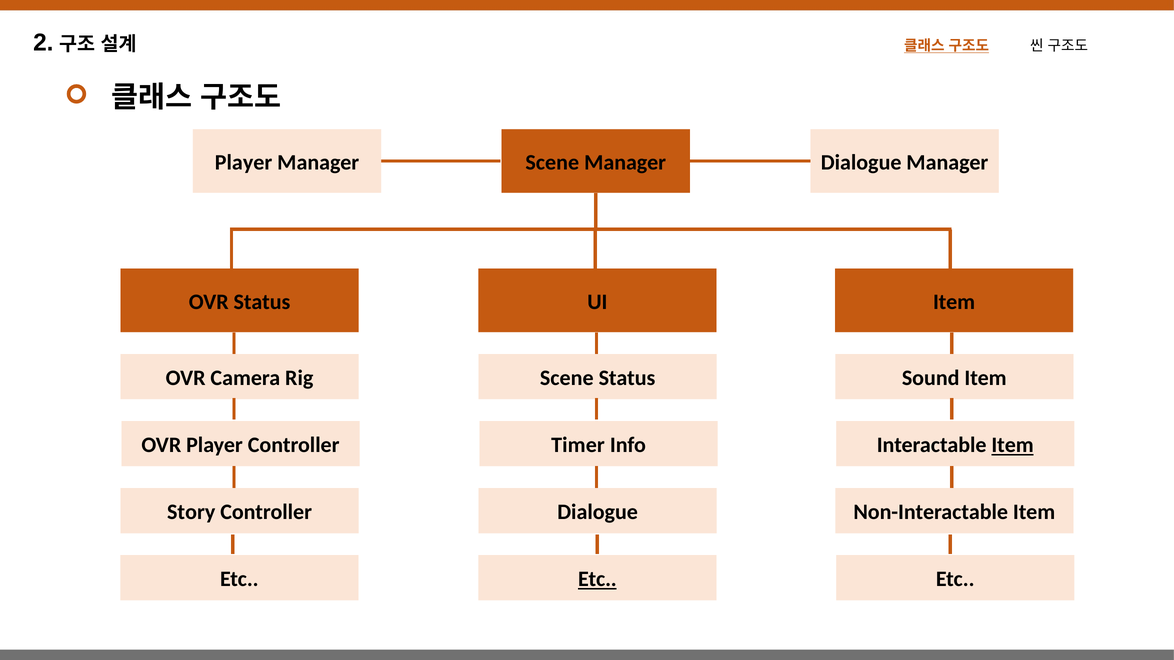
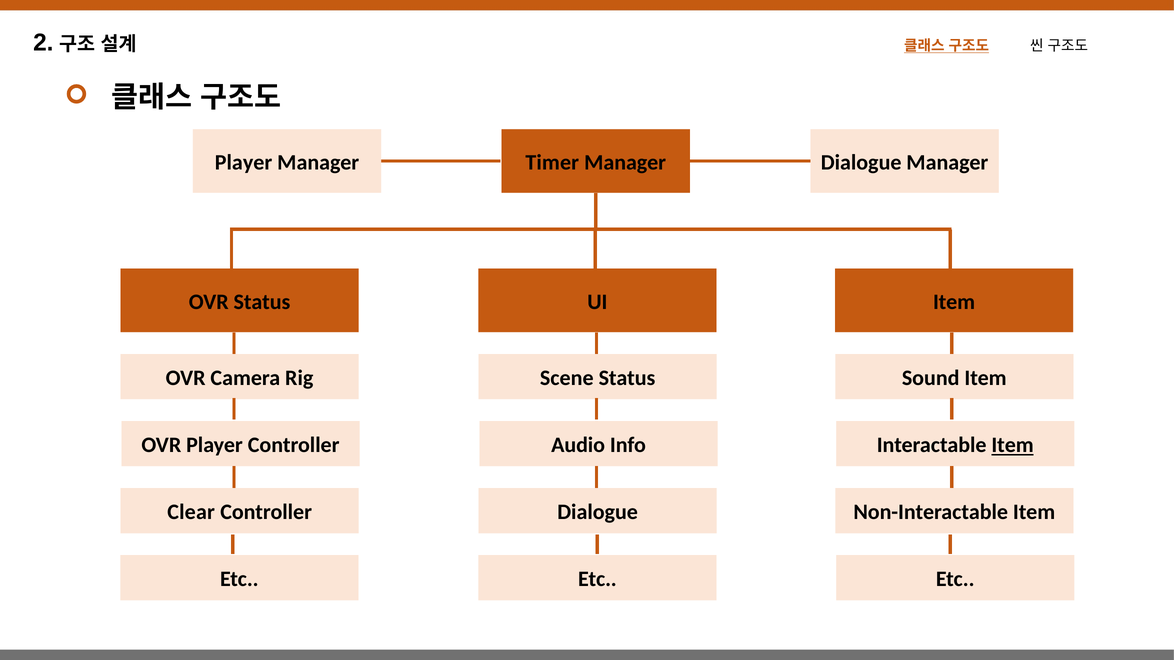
Scene: Scene -> Timer (552, 163)
Timer: Timer -> Audio (578, 445)
Story: Story -> Clear (191, 513)
Etc underline: present -> none (597, 580)
